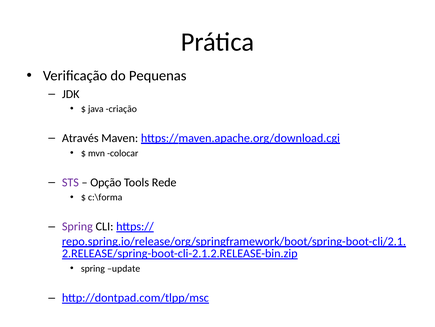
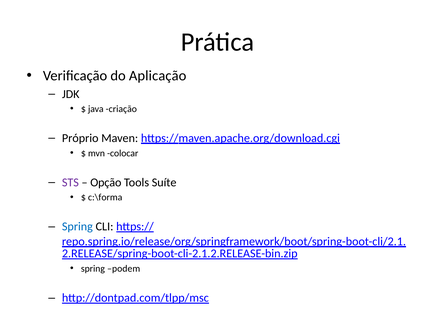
Pequenas: Pequenas -> Aplicação (158, 76)
Através: Através -> Próprio (80, 138)
Rede: Rede -> Suíte (164, 182)
Spring colour: purple -> blue (77, 226)
update: update -> podem (124, 268)
